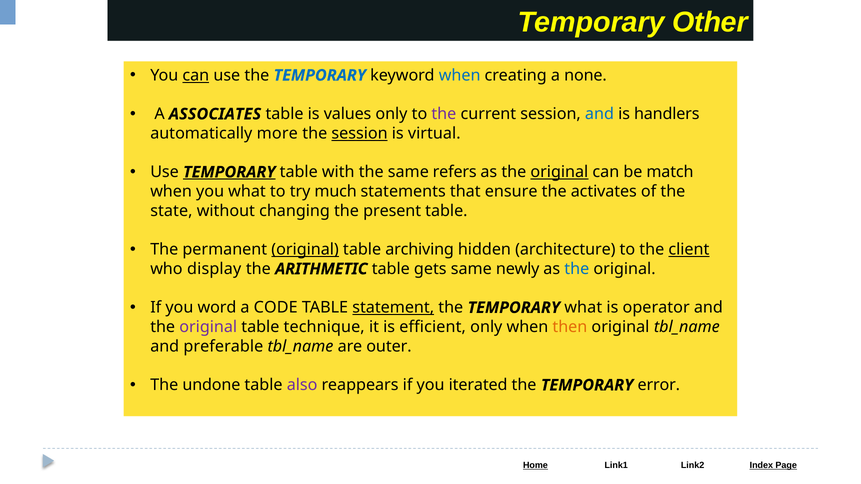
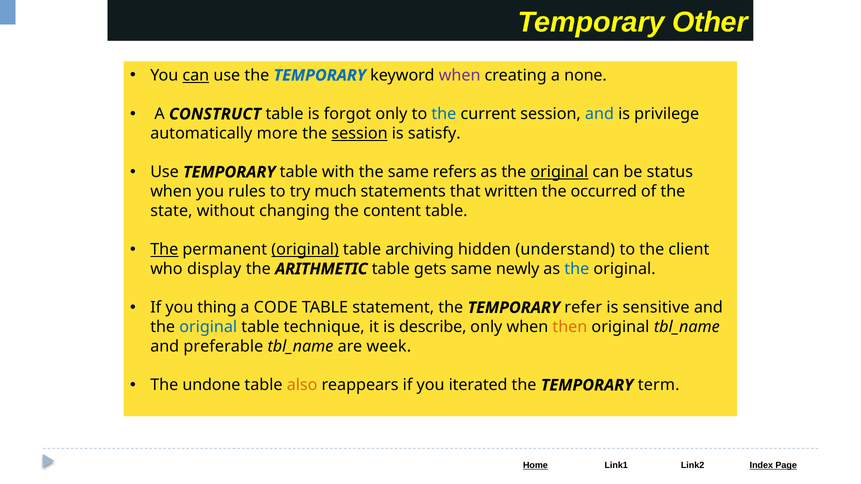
when colour: blue -> purple (460, 75)
ASSOCIATES: ASSOCIATES -> CONSTRUCT (215, 114)
values: values -> forgot (347, 114)
the colour: purple -> blue (444, 114)
handlers: handlers -> privilege (667, 114)
virtual: virtual -> satisfy (434, 134)
TEMPORARY underline: present -> none (229, 172)
match: match -> status (670, 172)
you what: what -> rules (247, 192)
ensure: ensure -> written (511, 192)
activates: activates -> occurred (604, 192)
present: present -> content (392, 211)
The underline: none -> present (164, 250)
architecture: architecture -> understand (565, 250)
client underline: present -> none (689, 250)
word: word -> thing (217, 308)
statement underline: present -> none (393, 308)
TEMPORARY what: what -> refer (583, 308)
operator: operator -> sensitive (656, 308)
original colour: purple -> blue (208, 327)
efficient: efficient -> describe (433, 327)
outer: outer -> week (389, 347)
also colour: purple -> orange (302, 385)
error: error -> term (659, 385)
